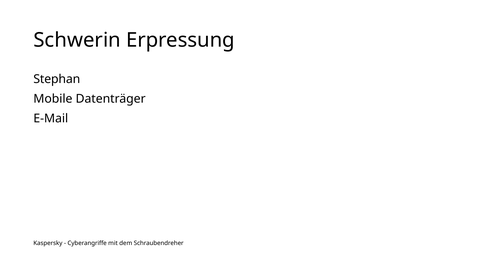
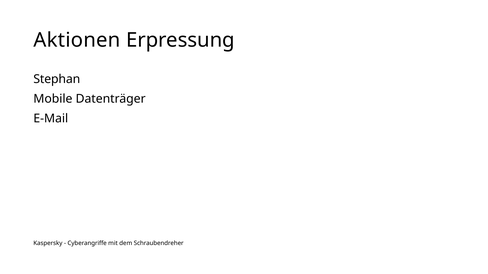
Schwerin: Schwerin -> Aktionen (77, 40)
